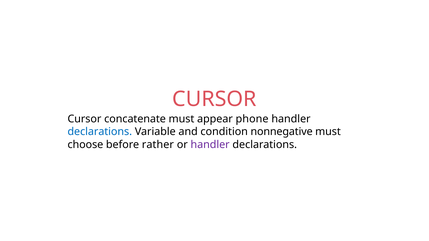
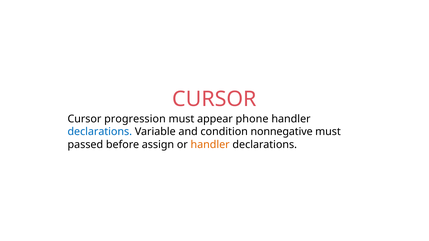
concatenate: concatenate -> progression (135, 119)
choose: choose -> passed (85, 145)
rather: rather -> assign (158, 145)
handler colour: purple -> orange (210, 145)
